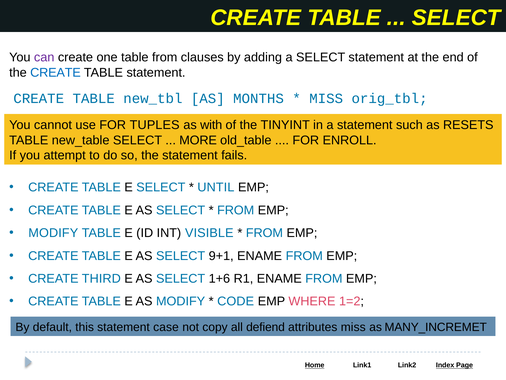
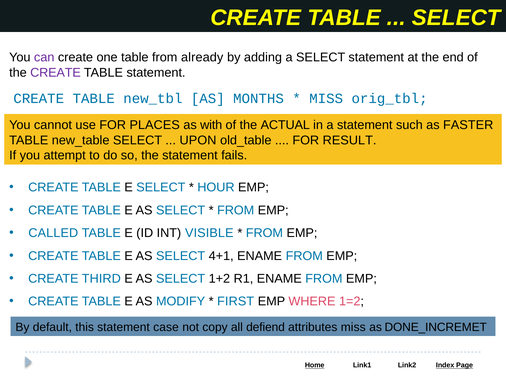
clauses: clauses -> already (202, 57)
CREATE colour: blue -> purple (55, 73)
TUPLES: TUPLES -> PLACES (155, 125)
TINYINT: TINYINT -> ACTUAL (285, 125)
RESETS: RESETS -> FASTER (468, 125)
MORE: MORE -> UPON (198, 140)
ENROLL: ENROLL -> RESULT (350, 140)
UNTIL: UNTIL -> HOUR (216, 187)
MODIFY: MODIFY -> CALLED (53, 233)
9+1: 9+1 -> 4+1 (221, 256)
1+6: 1+6 -> 1+2 (219, 278)
CODE: CODE -> FIRST (236, 301)
MANY_INCREMET: MANY_INCREMET -> DONE_INCREMET (436, 327)
